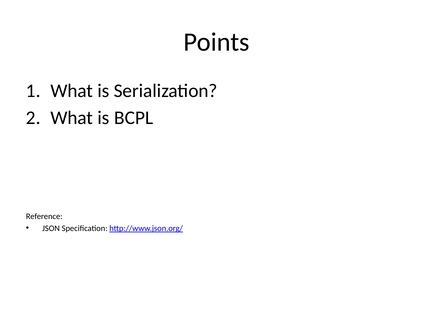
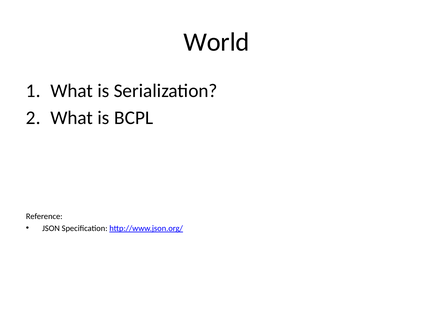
Points: Points -> World (217, 42)
